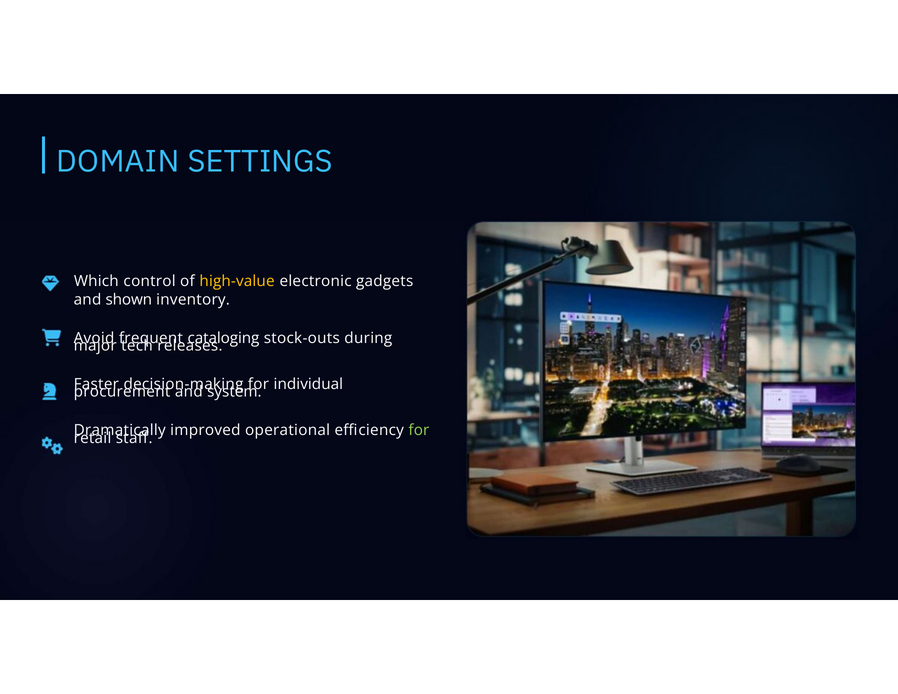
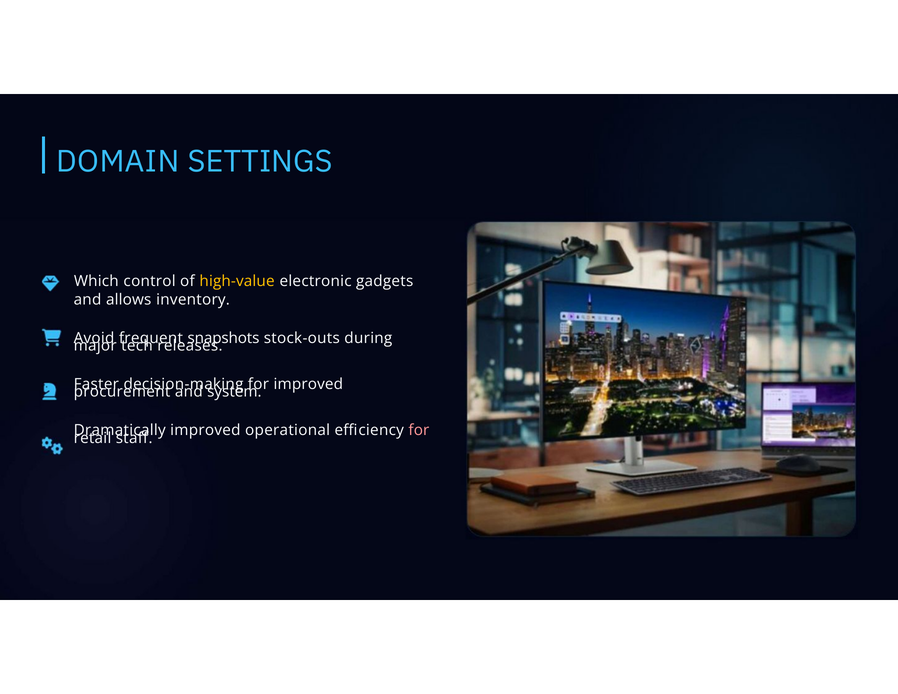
shown: shown -> allows (129, 300)
cataloging: cataloging -> snapshots (224, 338)
for individual: individual -> improved (308, 384)
for colour: light green -> pink (419, 430)
